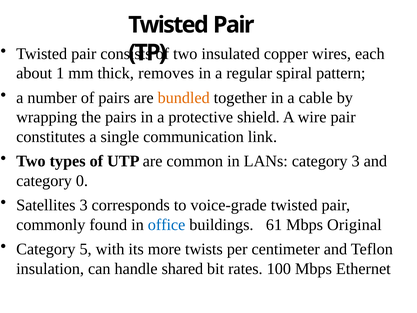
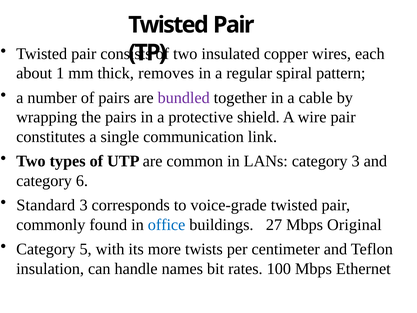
bundled colour: orange -> purple (184, 98)
0: 0 -> 6 (82, 181)
Satellites: Satellites -> Standard (46, 205)
61: 61 -> 27 (274, 225)
shared: shared -> names (182, 269)
